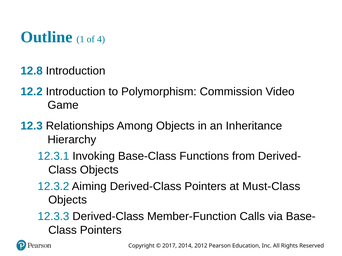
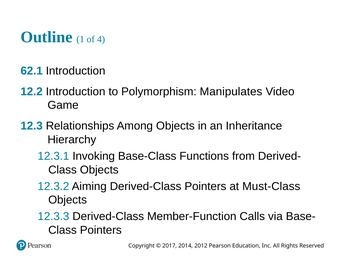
12.8: 12.8 -> 62.1 (32, 71)
Commission: Commission -> Manipulates (231, 92)
